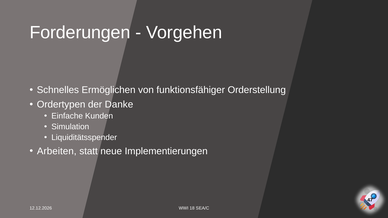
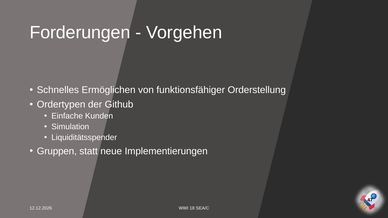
Danke: Danke -> Github (119, 105)
Arbeiten: Arbeiten -> Gruppen (57, 151)
